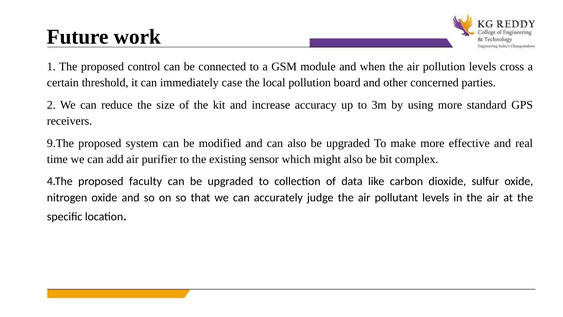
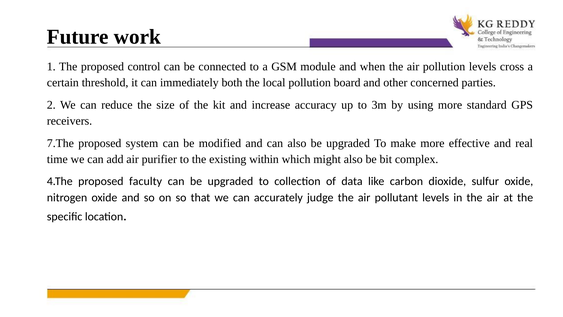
case: case -> both (232, 83)
9.The: 9.The -> 7.The (60, 143)
sensor: sensor -> within (264, 159)
